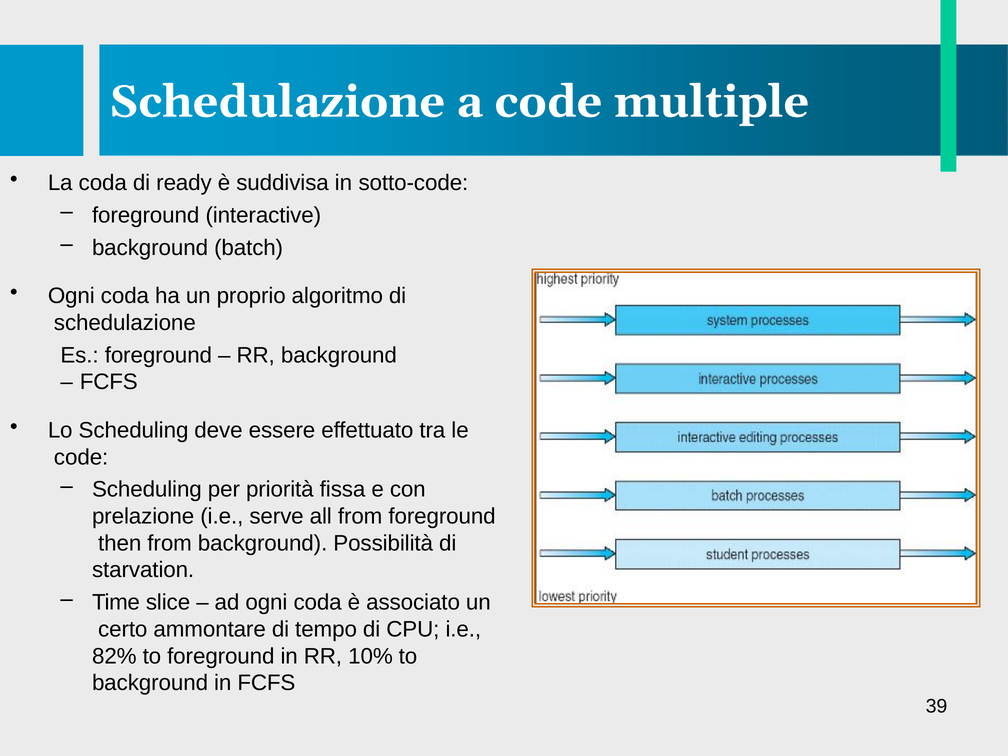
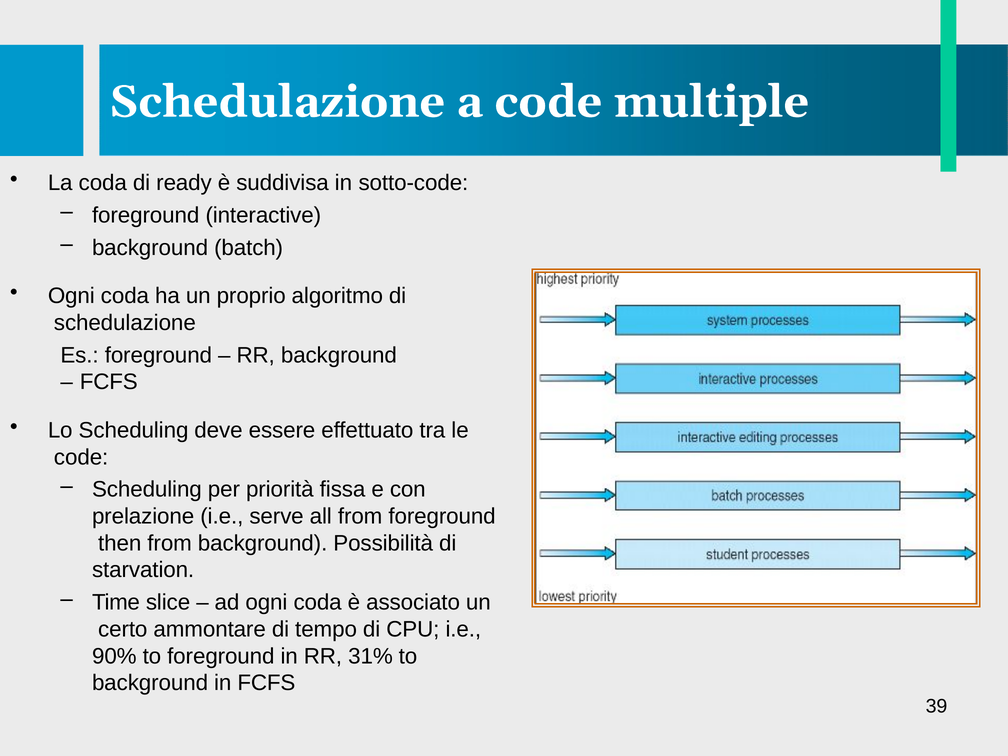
82%: 82% -> 90% (114, 656)
10%: 10% -> 31% (371, 656)
